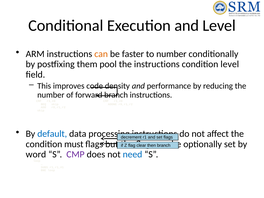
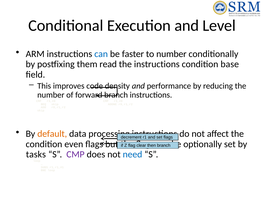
can colour: orange -> blue (101, 54)
pool: pool -> read (108, 64)
condition level: level -> base (230, 64)
default colour: blue -> orange (52, 134)
must: must -> even (74, 144)
word: word -> tasks (36, 154)
